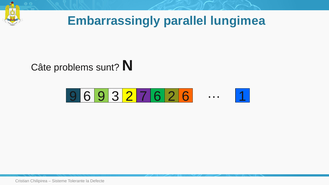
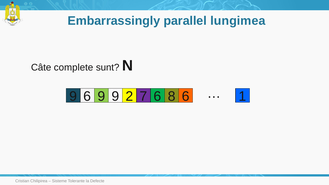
problems: problems -> complete (74, 67)
9 3: 3 -> 9 (115, 96)
6 2: 2 -> 8 (172, 96)
